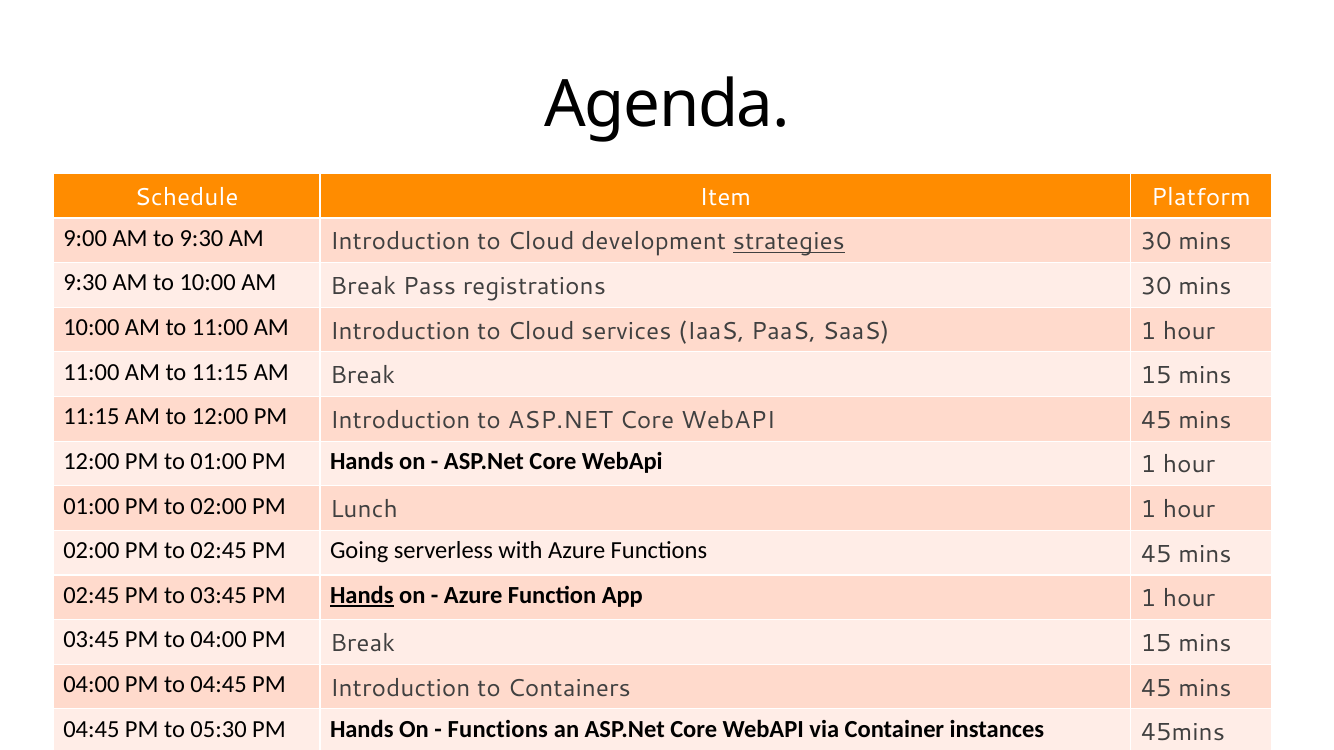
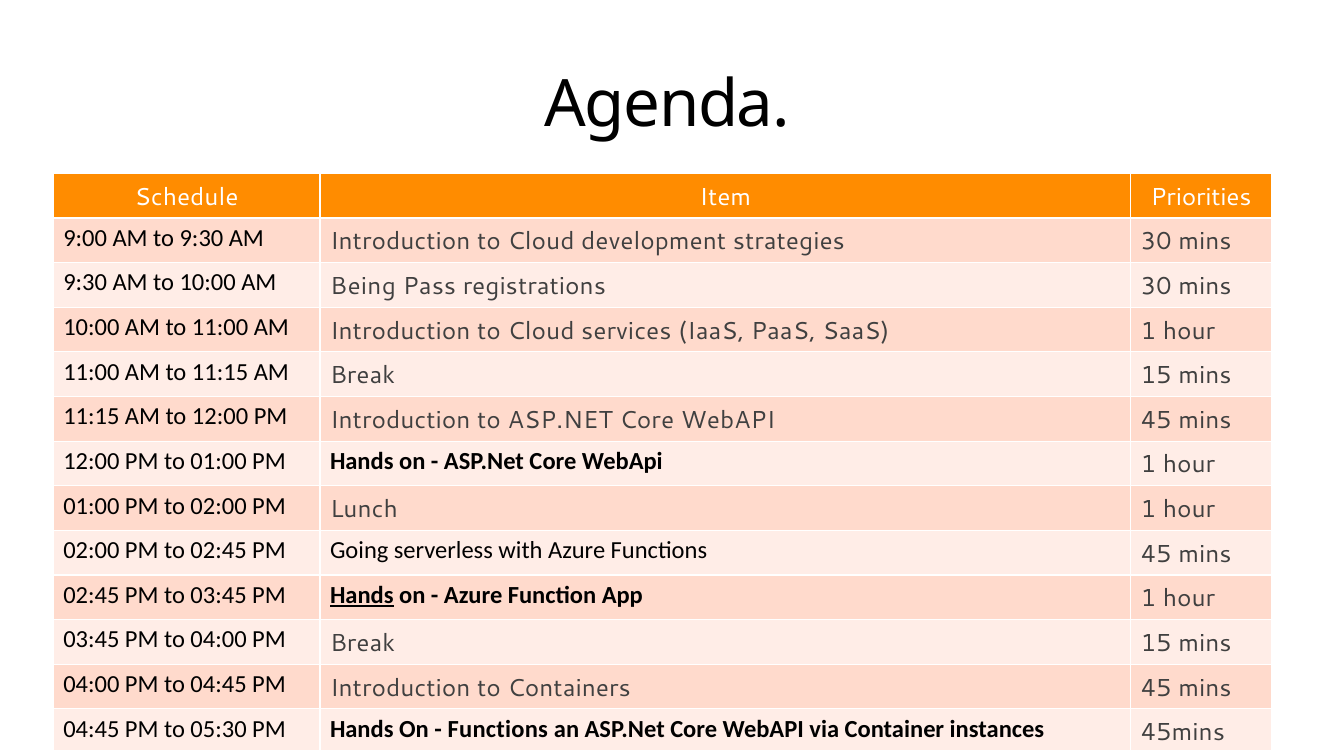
Platform: Platform -> Priorities (1201, 197)
strategies underline: present -> none (789, 242)
10:00 AM Break: Break -> Being (363, 286)
